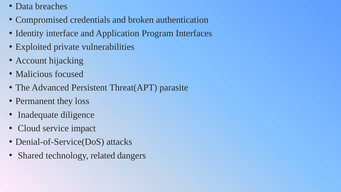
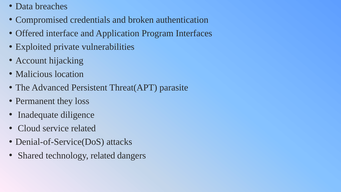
Identity: Identity -> Offered (30, 33)
focused: focused -> location (69, 74)
service impact: impact -> related (83, 128)
